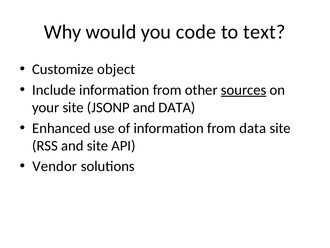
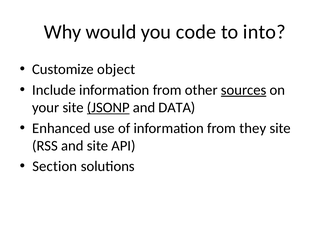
text: text -> into (264, 32)
JSONP underline: none -> present (108, 107)
from data: data -> they (253, 128)
Vendor: Vendor -> Section (55, 166)
